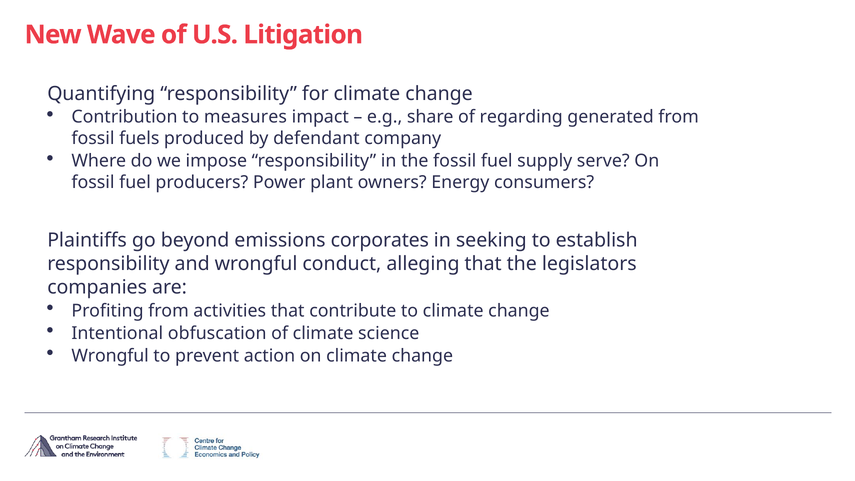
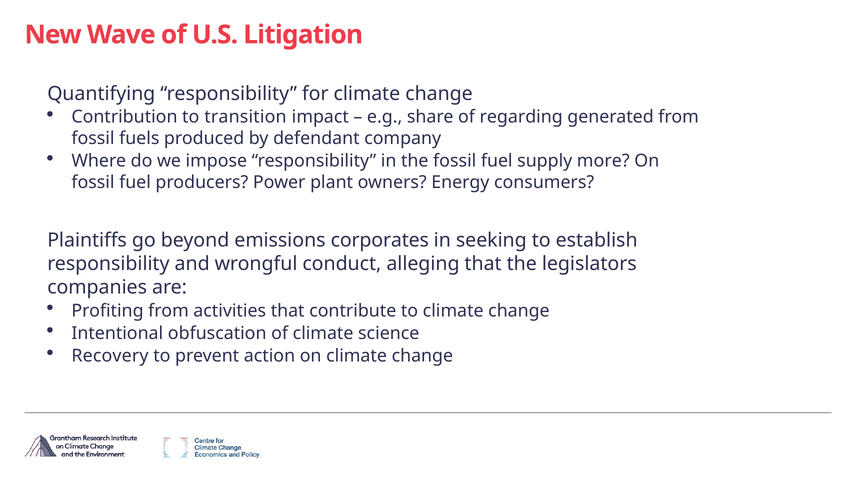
measures: measures -> transition (245, 117)
serve: serve -> more (603, 161)
Wrongful: Wrongful -> Recovery (110, 356)
